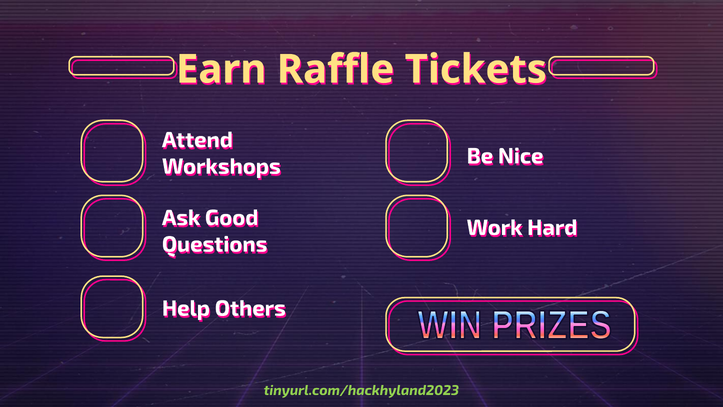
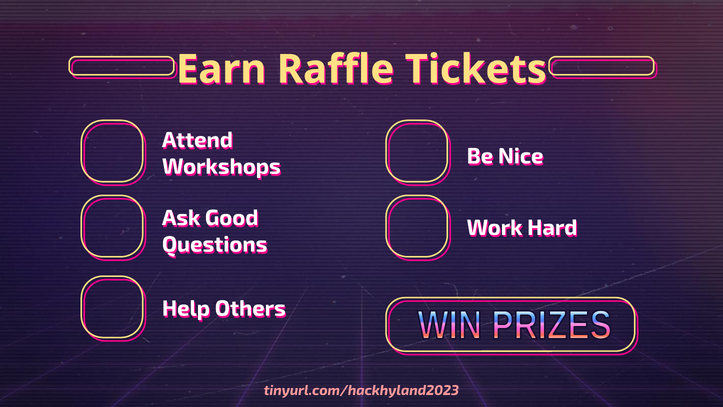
tinyurl.com/hackhyland2023 colour: light green -> pink (361, 390)
